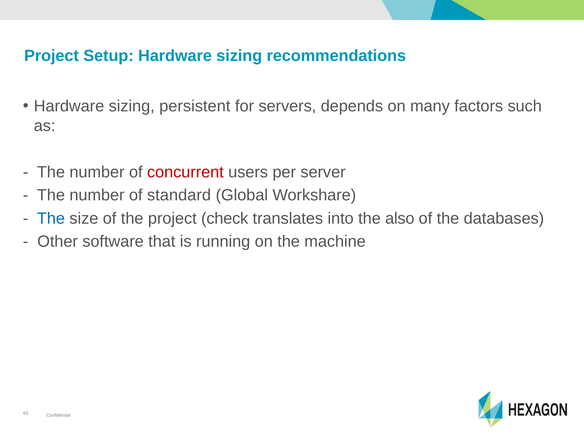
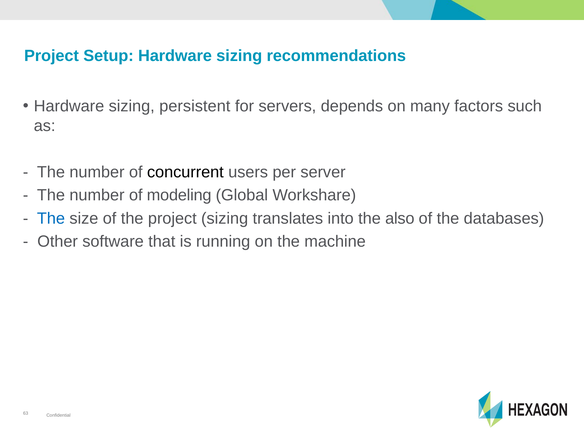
concurrent colour: red -> black (185, 172)
standard: standard -> modeling (179, 195)
project check: check -> sizing (225, 218)
